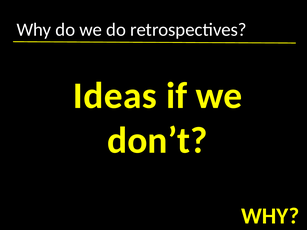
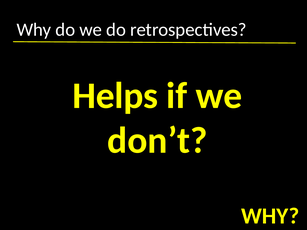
Ideas: Ideas -> Helps (115, 96)
